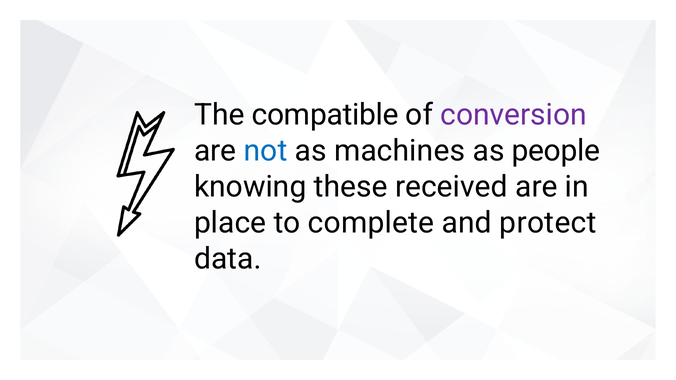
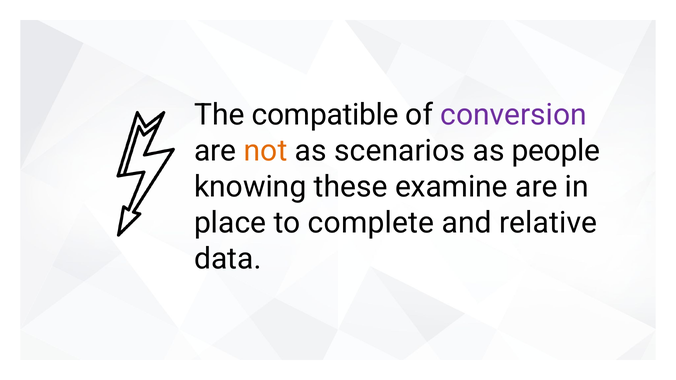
not colour: blue -> orange (266, 151)
machines: machines -> scenarios (400, 151)
received: received -> examine (451, 187)
protect: protect -> relative (548, 223)
